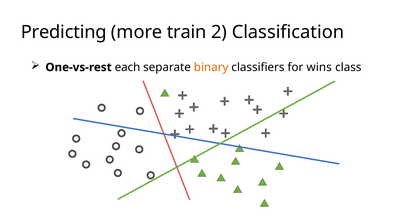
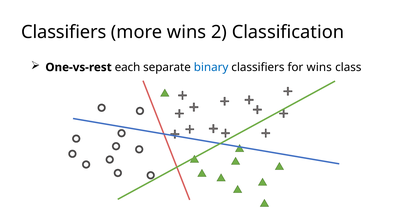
Predicting: Predicting -> Classifiers (64, 32)
more train: train -> wins (187, 32)
binary colour: orange -> blue (211, 67)
